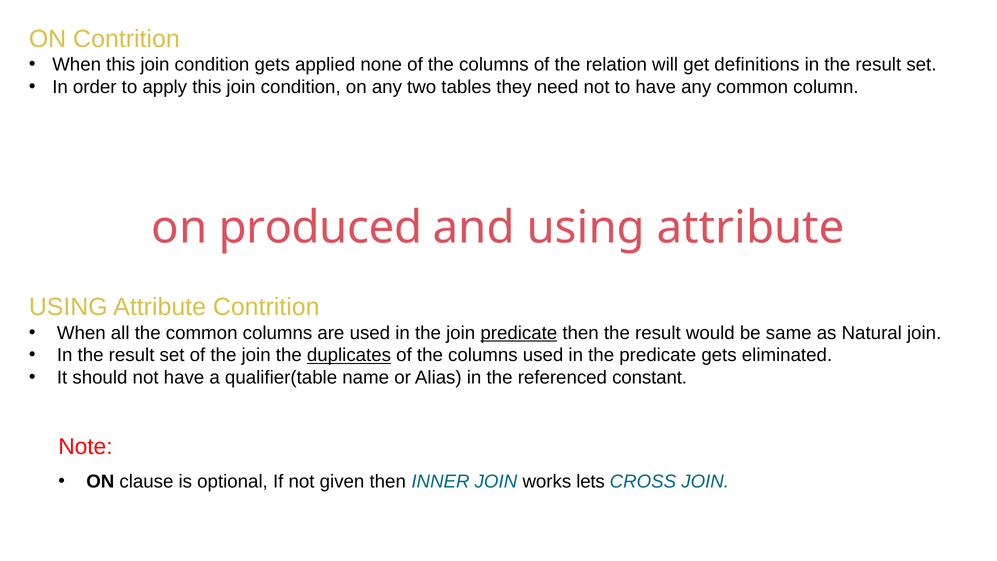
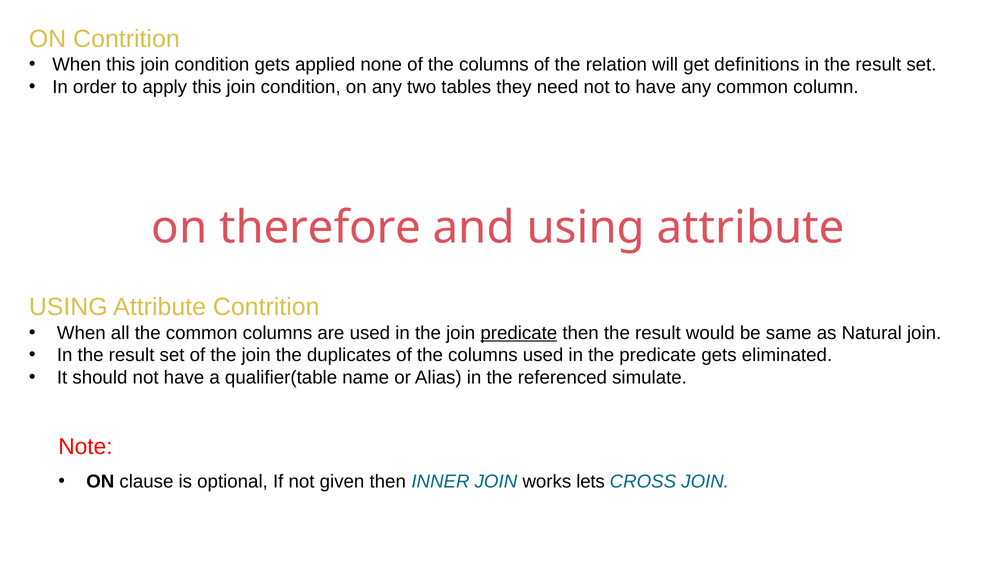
produced: produced -> therefore (320, 227)
duplicates underline: present -> none (349, 355)
constant: constant -> simulate (650, 378)
